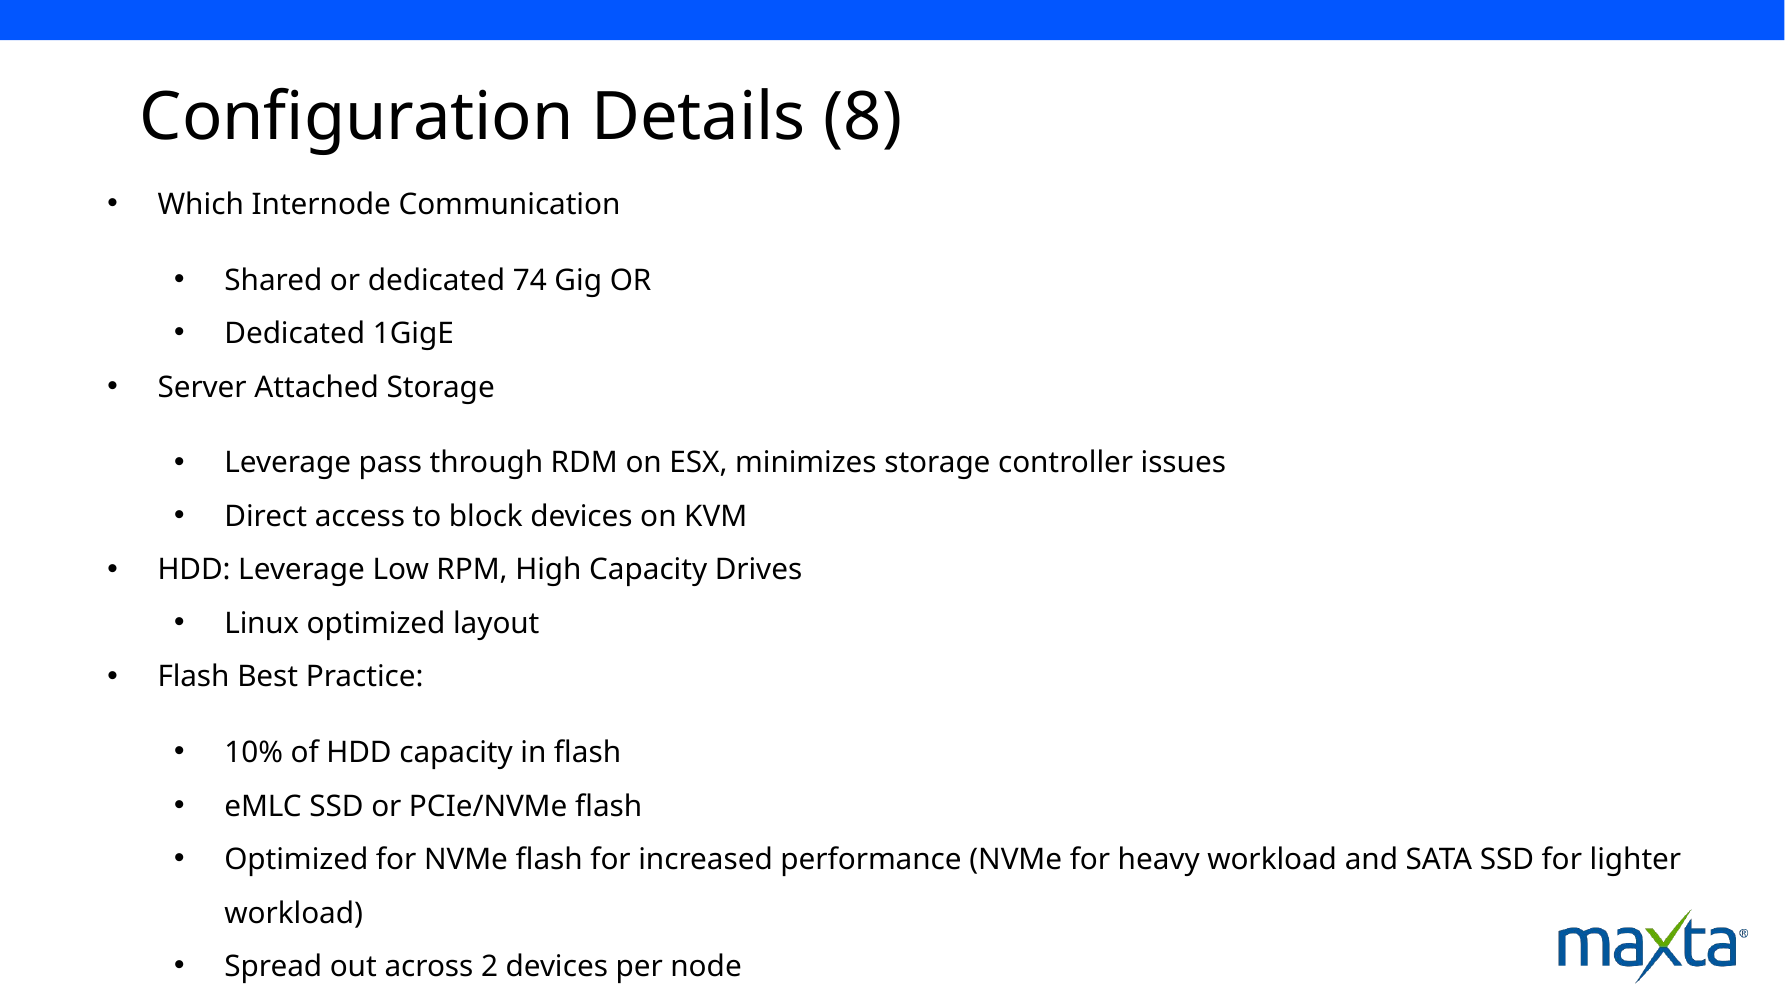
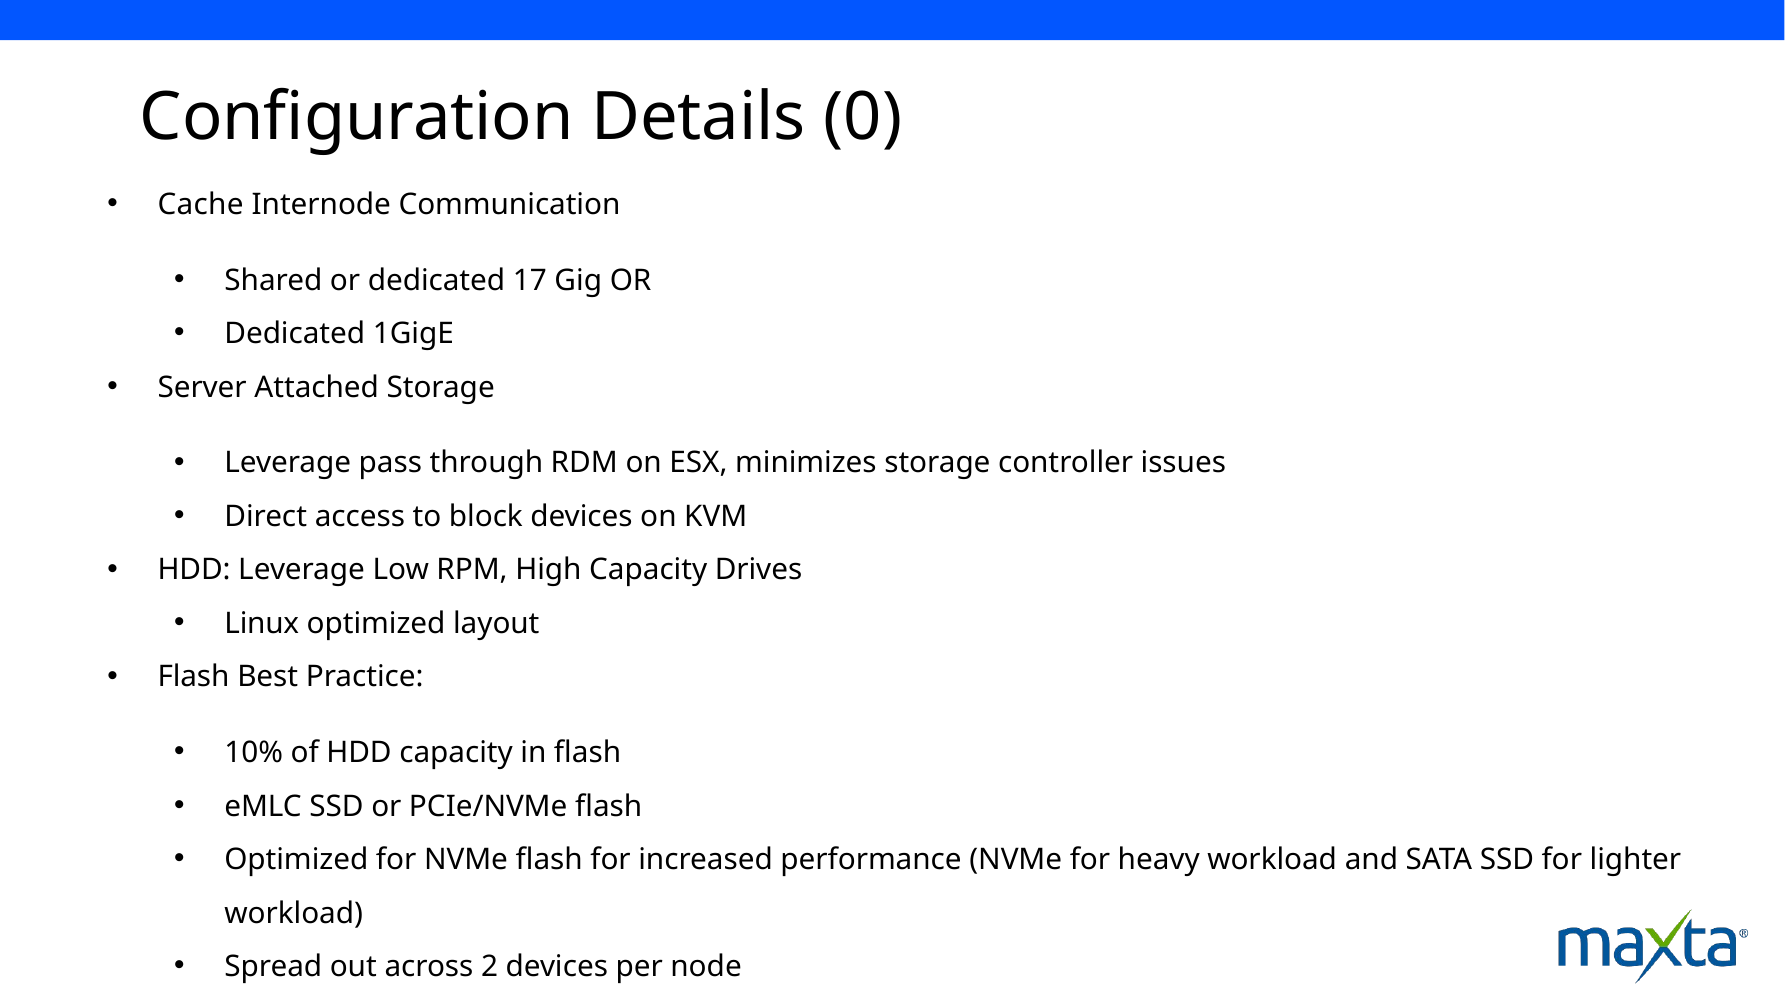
8: 8 -> 0 (863, 117)
Which: Which -> Cache (201, 204)
74: 74 -> 17 (530, 280)
